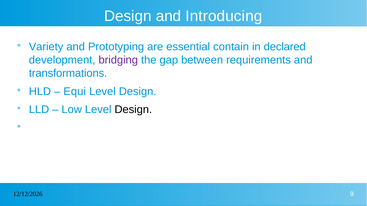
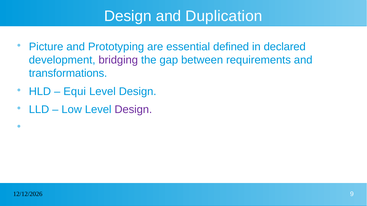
Introducing: Introducing -> Duplication (224, 16)
Variety: Variety -> Picture (46, 47)
contain: contain -> defined (231, 47)
Design colour: black -> purple (133, 110)
